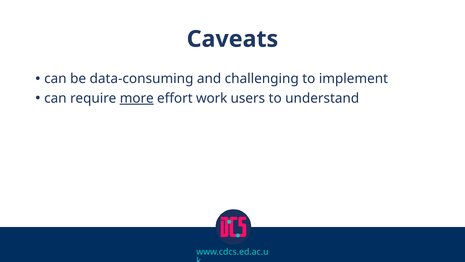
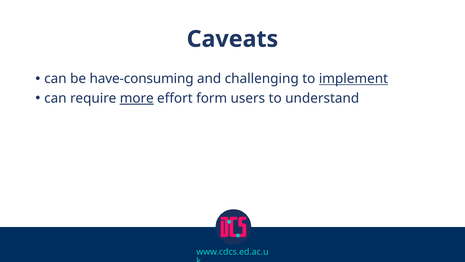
data-consuming: data-consuming -> have-consuming (142, 79)
implement underline: none -> present (353, 79)
work: work -> form (212, 98)
